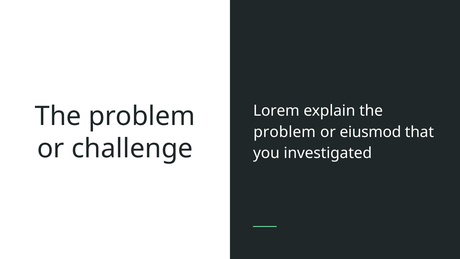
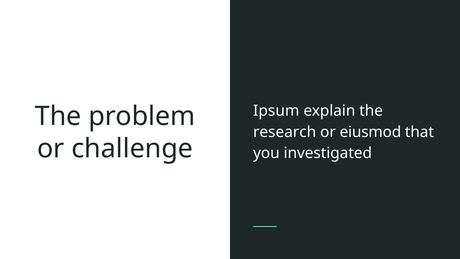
Lorem: Lorem -> Ipsum (276, 111)
problem: problem -> research (285, 132)
